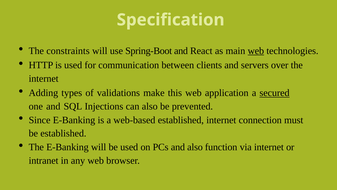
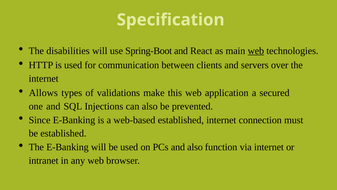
constraints: constraints -> disabilities (68, 51)
Adding: Adding -> Allows (43, 93)
secured underline: present -> none (275, 93)
